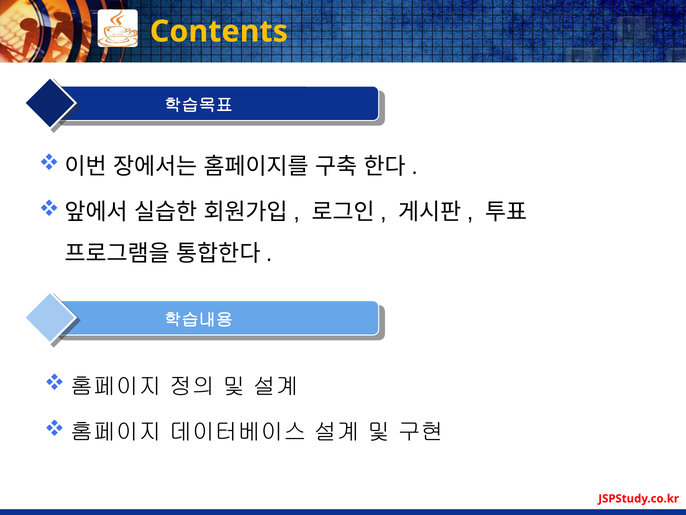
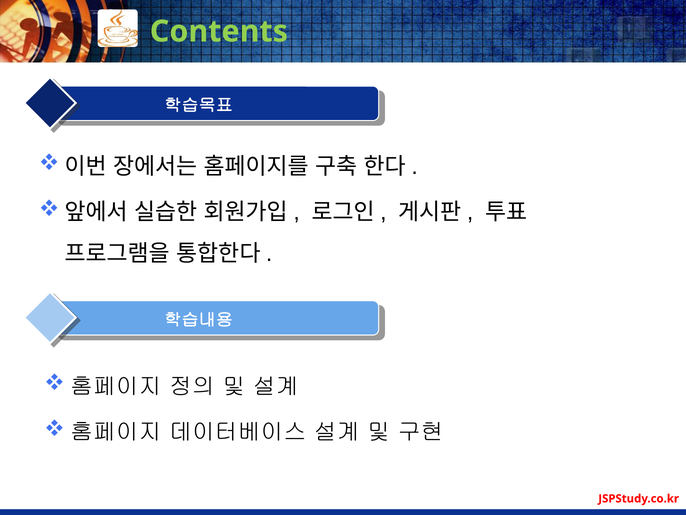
Contents colour: yellow -> light green (219, 31)
